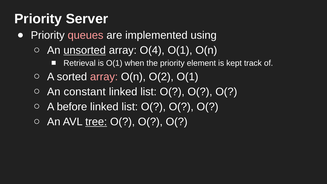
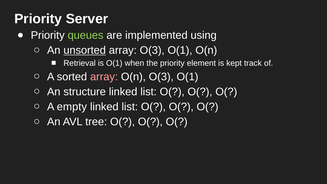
queues colour: pink -> light green (86, 35)
array O(4: O(4 -> O(3 (152, 50)
O(n O(2: O(2 -> O(3 (161, 77)
constant: constant -> structure (85, 92)
before: before -> empty (72, 107)
tree underline: present -> none (96, 122)
